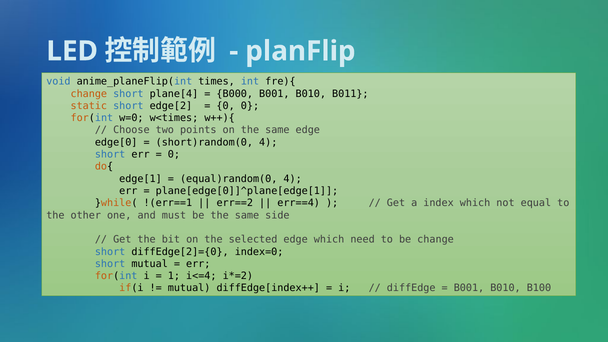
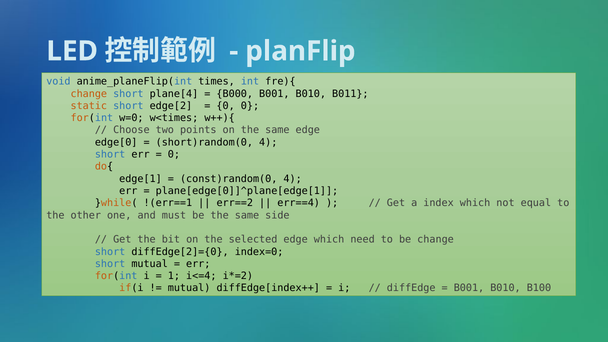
equal)random(0: equal)random(0 -> const)random(0 (229, 179)
